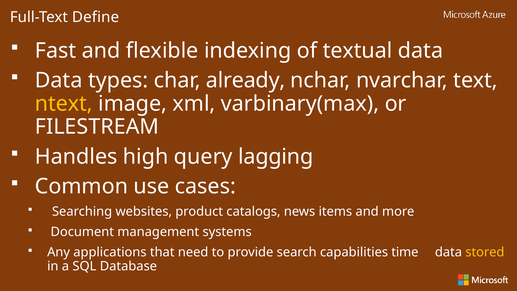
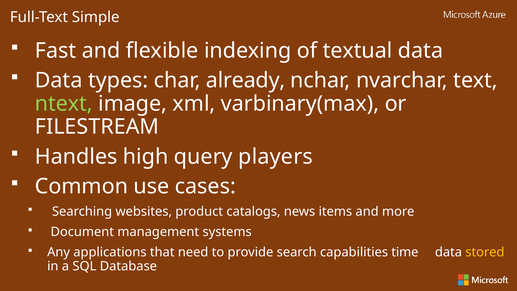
Define: Define -> Simple (96, 17)
ntext colour: yellow -> light green (64, 104)
lagging: lagging -> players (276, 157)
